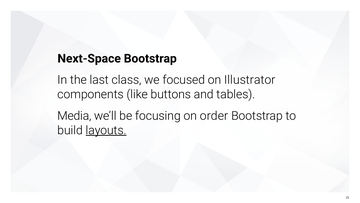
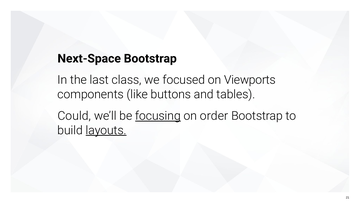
Illustrator: Illustrator -> Viewports (250, 80)
Media: Media -> Could (74, 116)
focusing underline: none -> present (158, 116)
